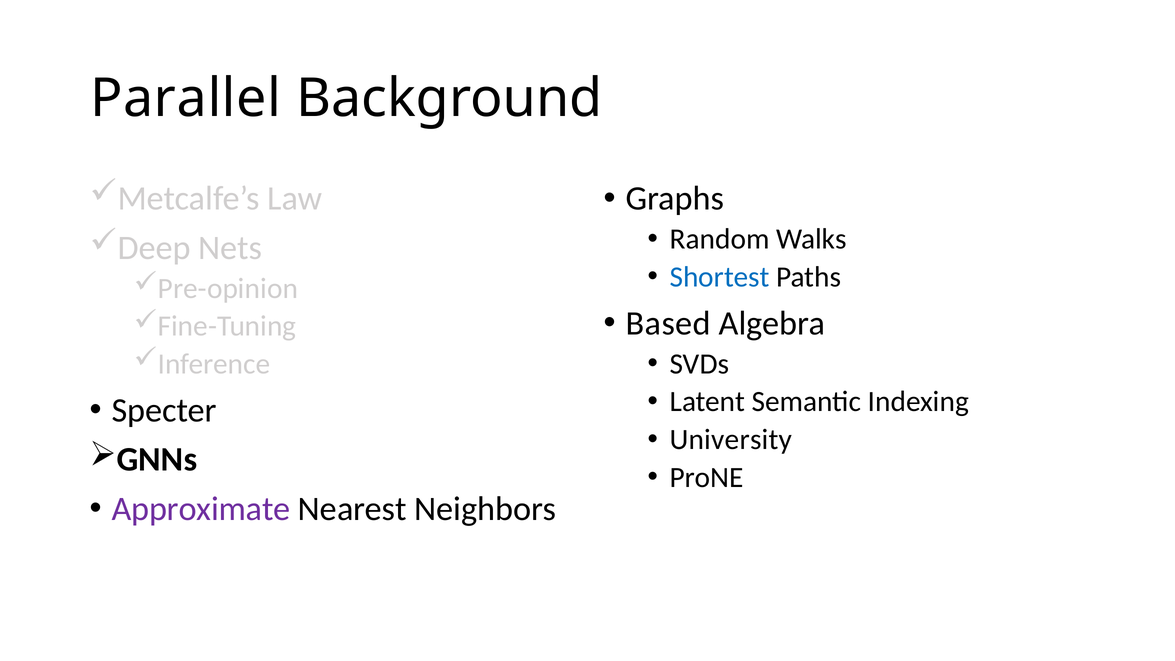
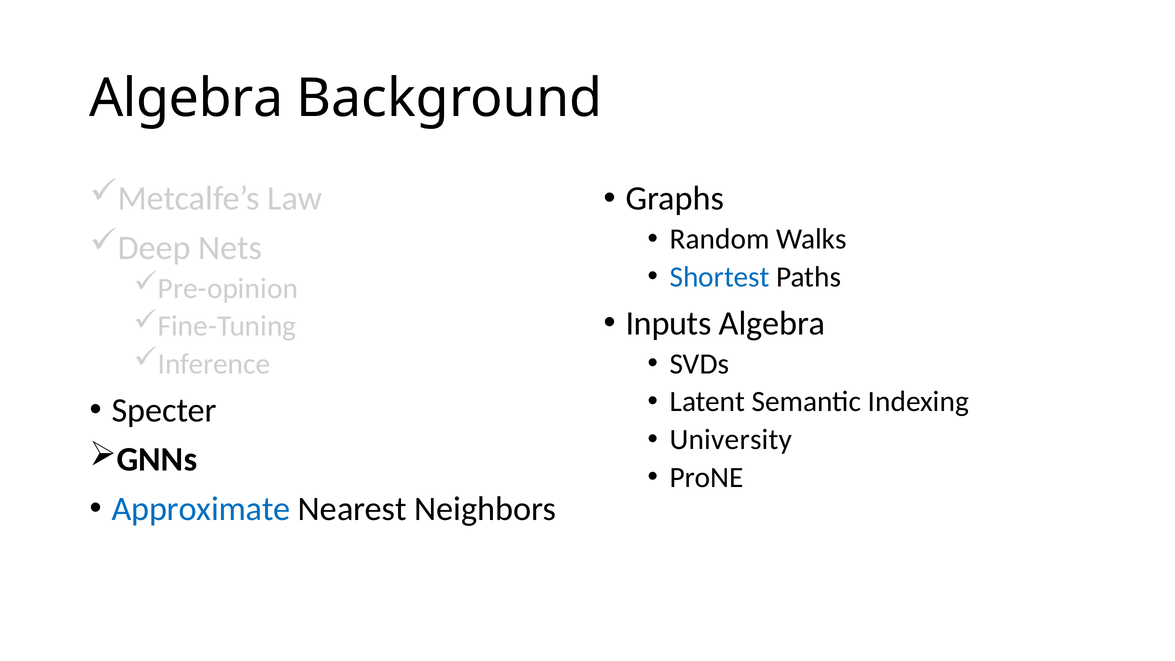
Parallel: Parallel -> Algebra (186, 99)
Based: Based -> Inputs (669, 323)
Approximate colour: purple -> blue (201, 509)
